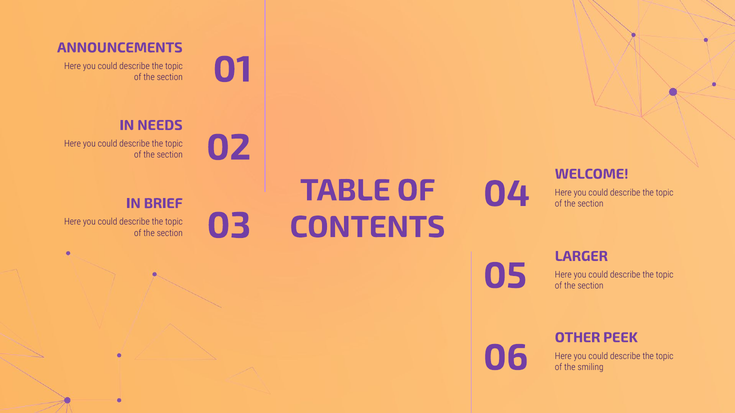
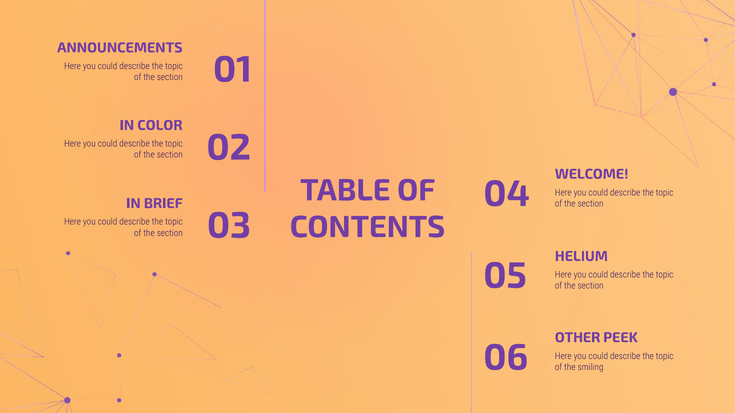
NEEDS: NEEDS -> COLOR (160, 125)
LARGER: LARGER -> HELIUM (581, 256)
